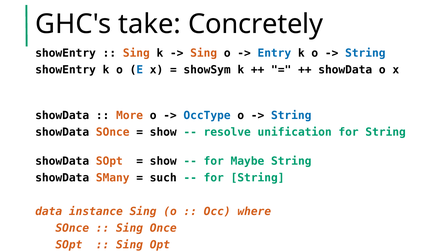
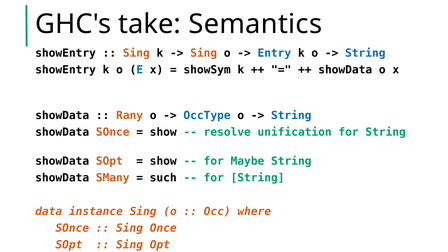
Concretely: Concretely -> Semantics (255, 24)
More: More -> Rany (130, 115)
